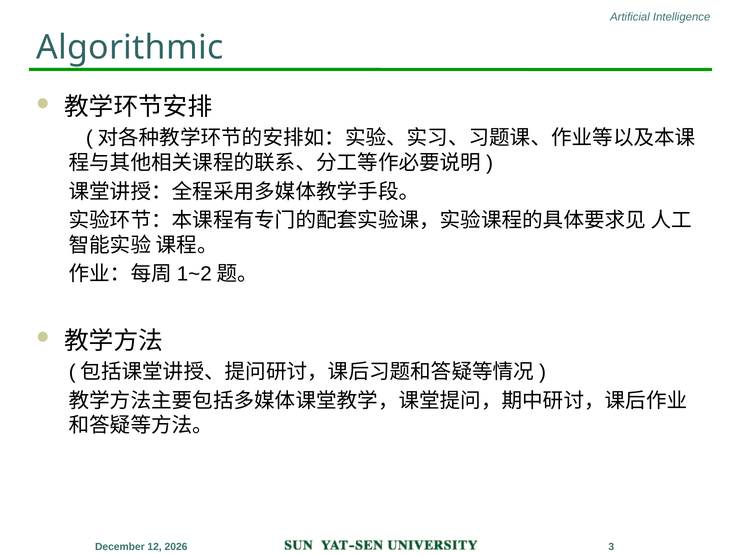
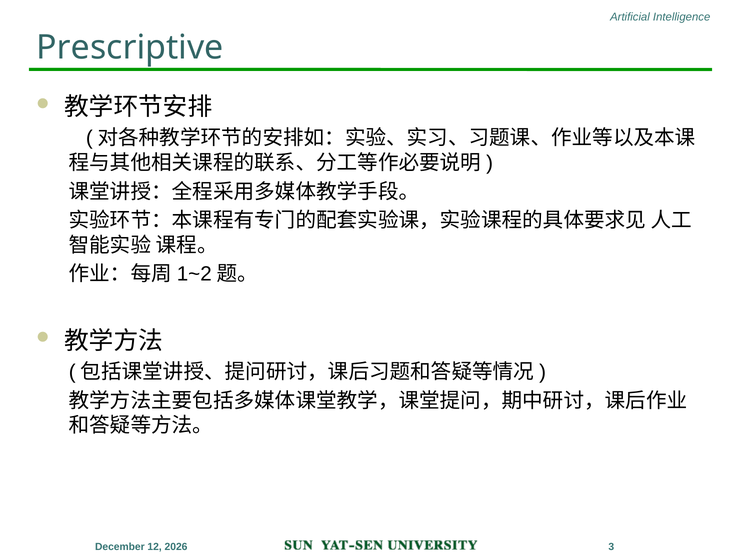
Algorithmic: Algorithmic -> Prescriptive (130, 48)
